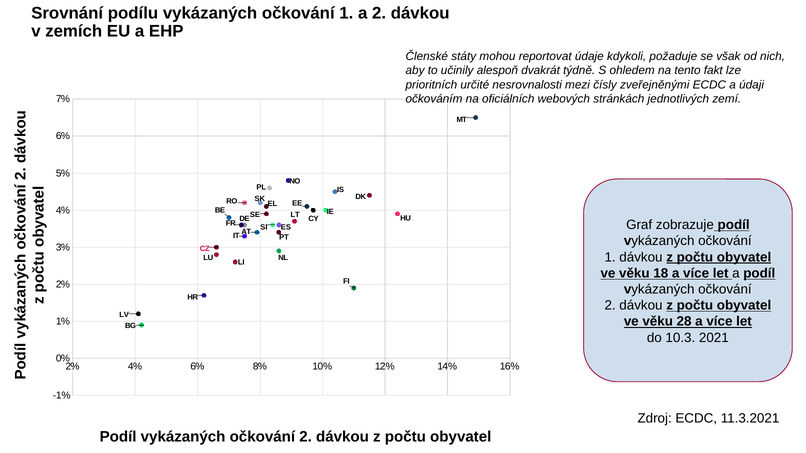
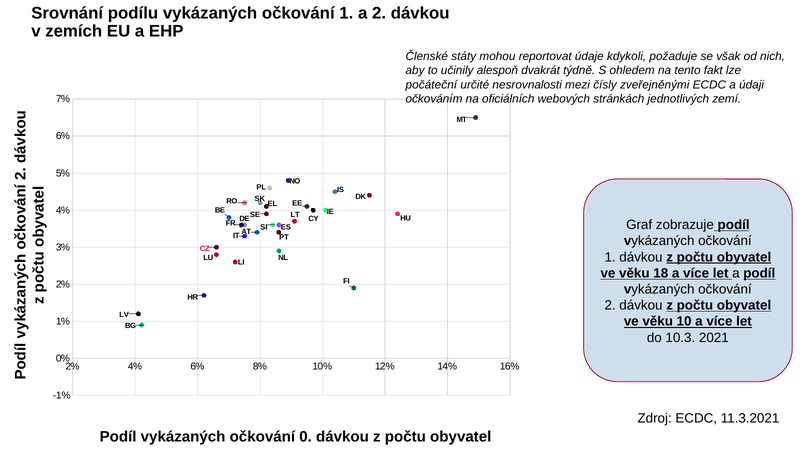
prioritních: prioritních -> počáteční (431, 85)
28: 28 -> 10 (684, 322)
2: 2 -> 0 (306, 437)
